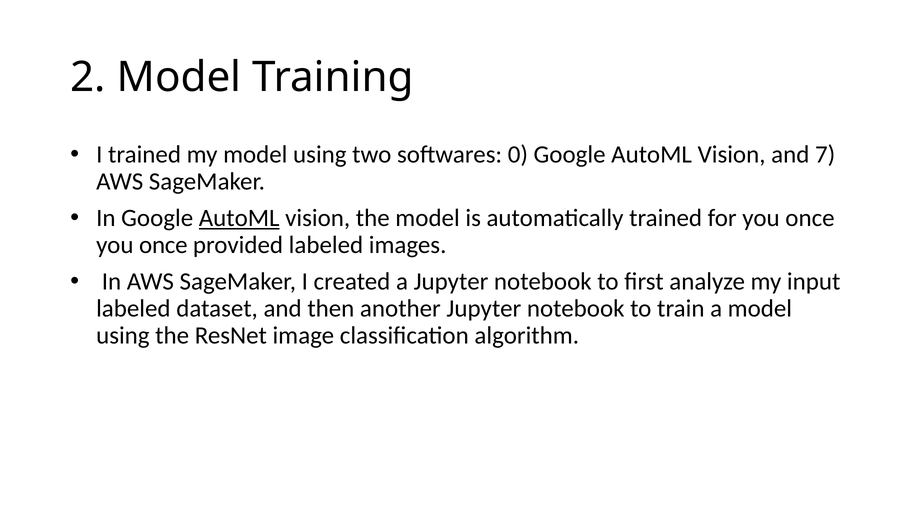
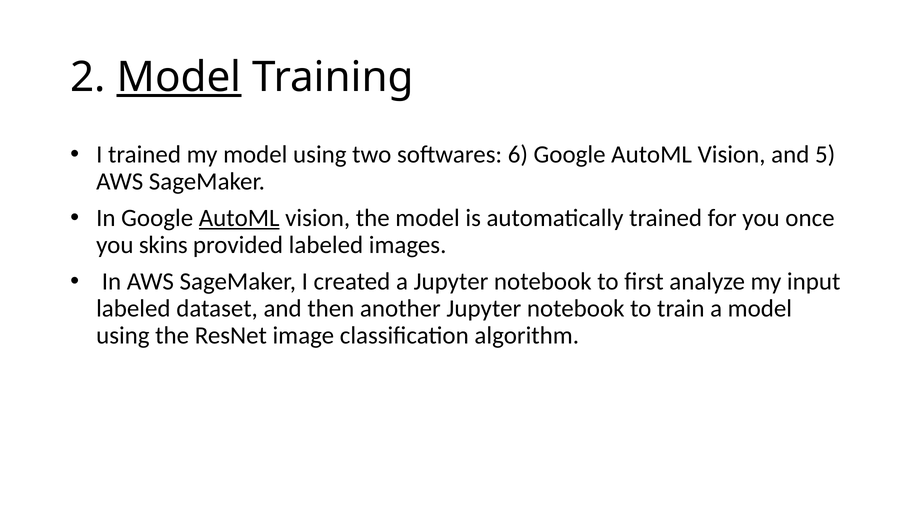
Model underline: none -> present (179, 77)
0: 0 -> 6 (518, 155)
7: 7 -> 5 (825, 155)
once: once -> skins (163, 245)
